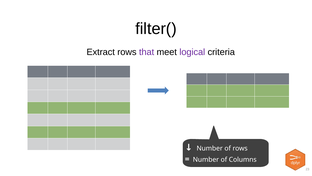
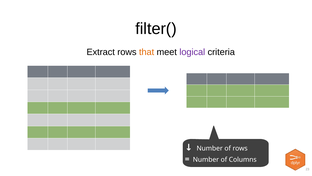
that colour: purple -> orange (147, 52)
